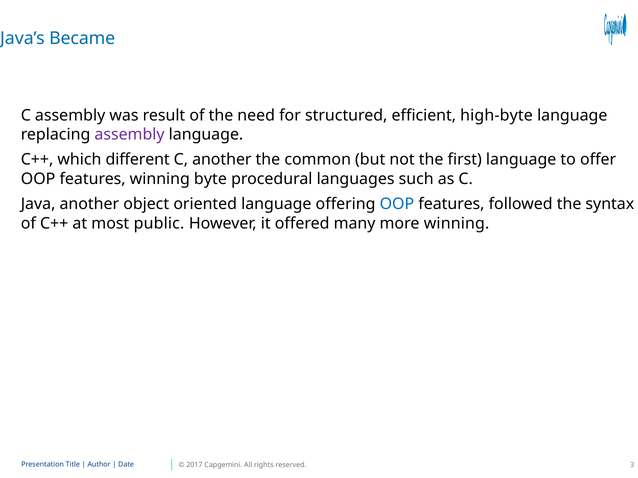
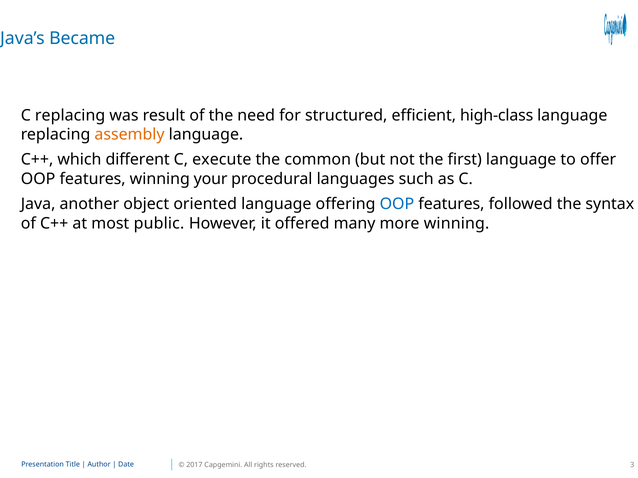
C assembly: assembly -> replacing (70, 115)
high-byte: high-byte -> high-class (497, 115)
assembly colour: purple -> orange (129, 135)
C another: another -> execute (222, 160)
byte: byte -> your (211, 179)
